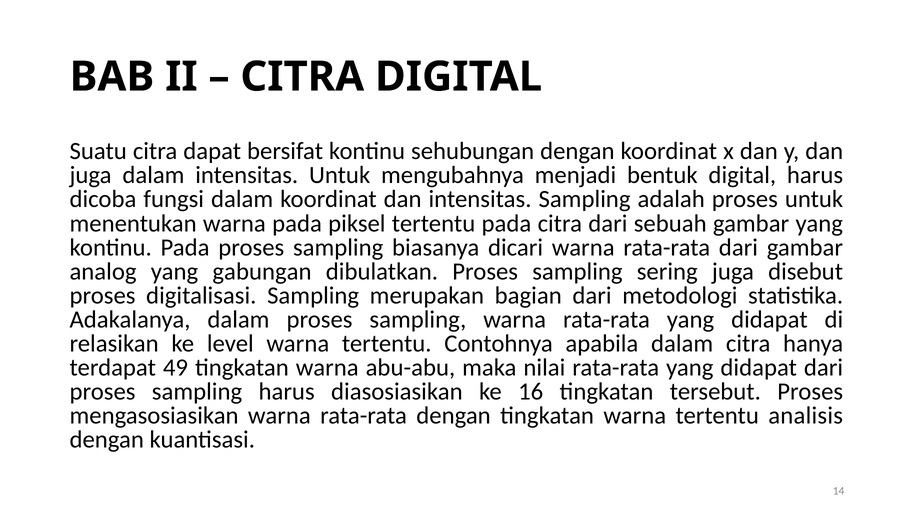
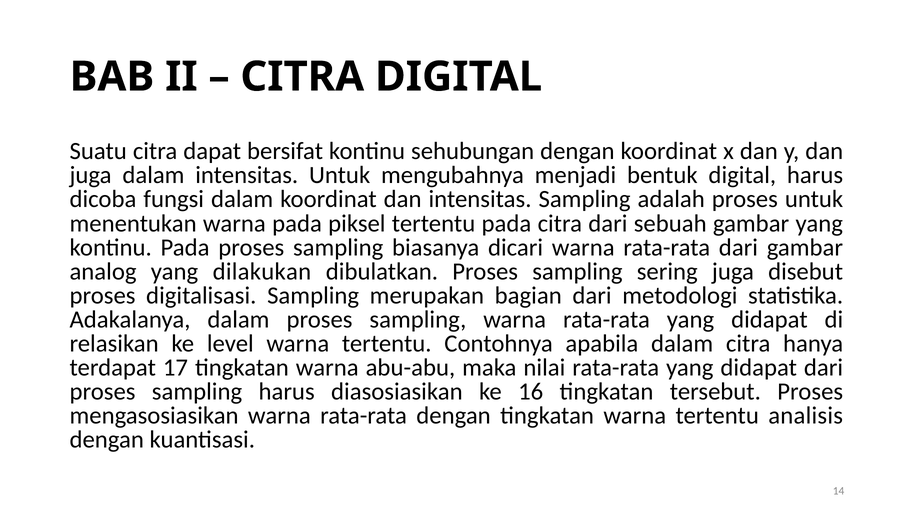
gabungan: gabungan -> dilakukan (262, 272)
49: 49 -> 17 (175, 368)
